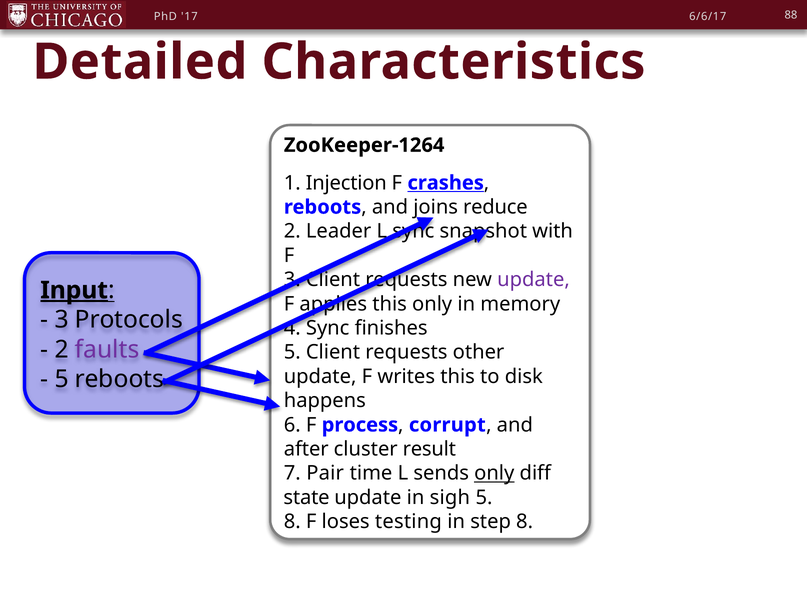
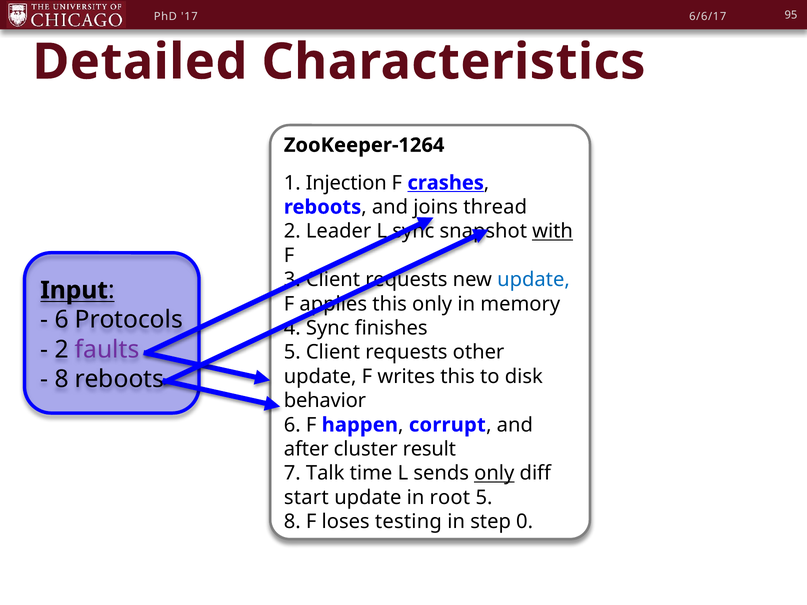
88: 88 -> 95 (791, 15)
reduce: reduce -> thread (495, 207)
with underline: none -> present (553, 231)
update colour: purple -> blue (533, 280)
Input underline: present -> none (74, 290)
3: 3 -> 6 (62, 320)
5: 5 -> 8 (62, 379)
happens: happens -> behavior (325, 401)
process: process -> happen (360, 425)
Pair: Pair -> Talk (325, 473)
state: state -> start (306, 498)
sigh: sigh -> root (450, 498)
step 8: 8 -> 0 (525, 522)
